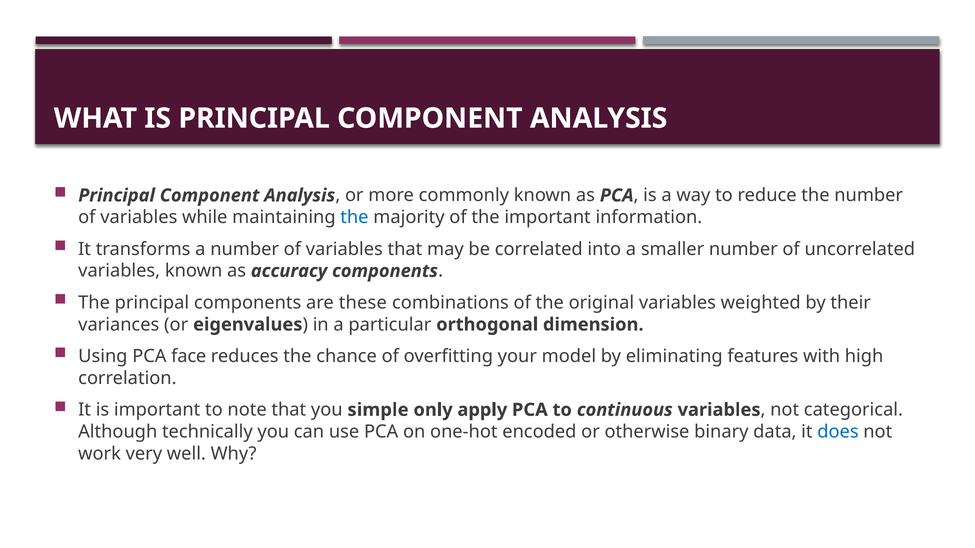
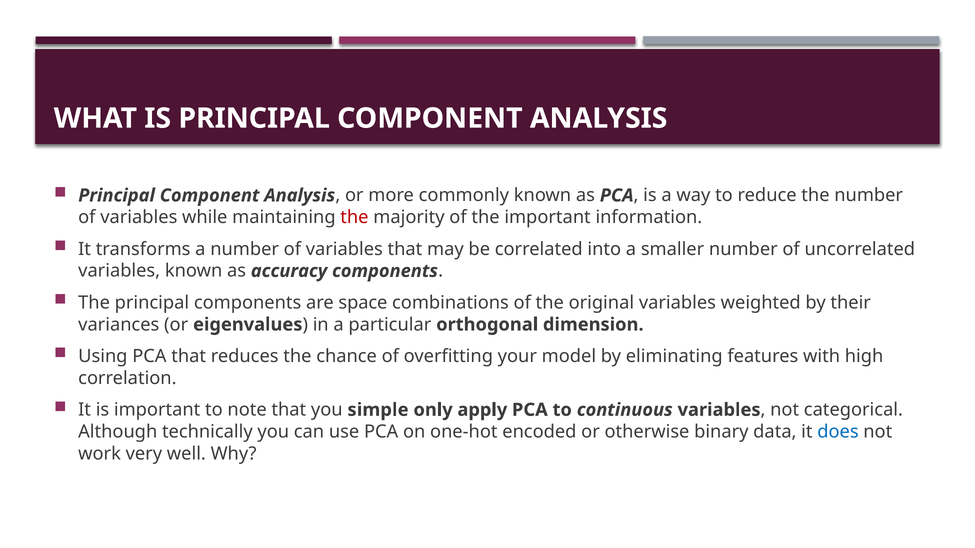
the colour: blue -> red (354, 218)
these: these -> space (363, 303)
PCA face: face -> that (189, 357)
